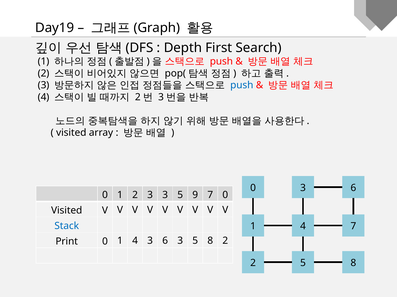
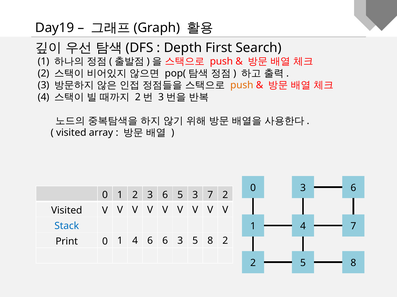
push colour: blue -> orange (242, 85)
3 3: 3 -> 6 (165, 195)
5 9: 9 -> 3 (195, 195)
7 0: 0 -> 2 (225, 195)
4 3: 3 -> 6 (150, 241)
